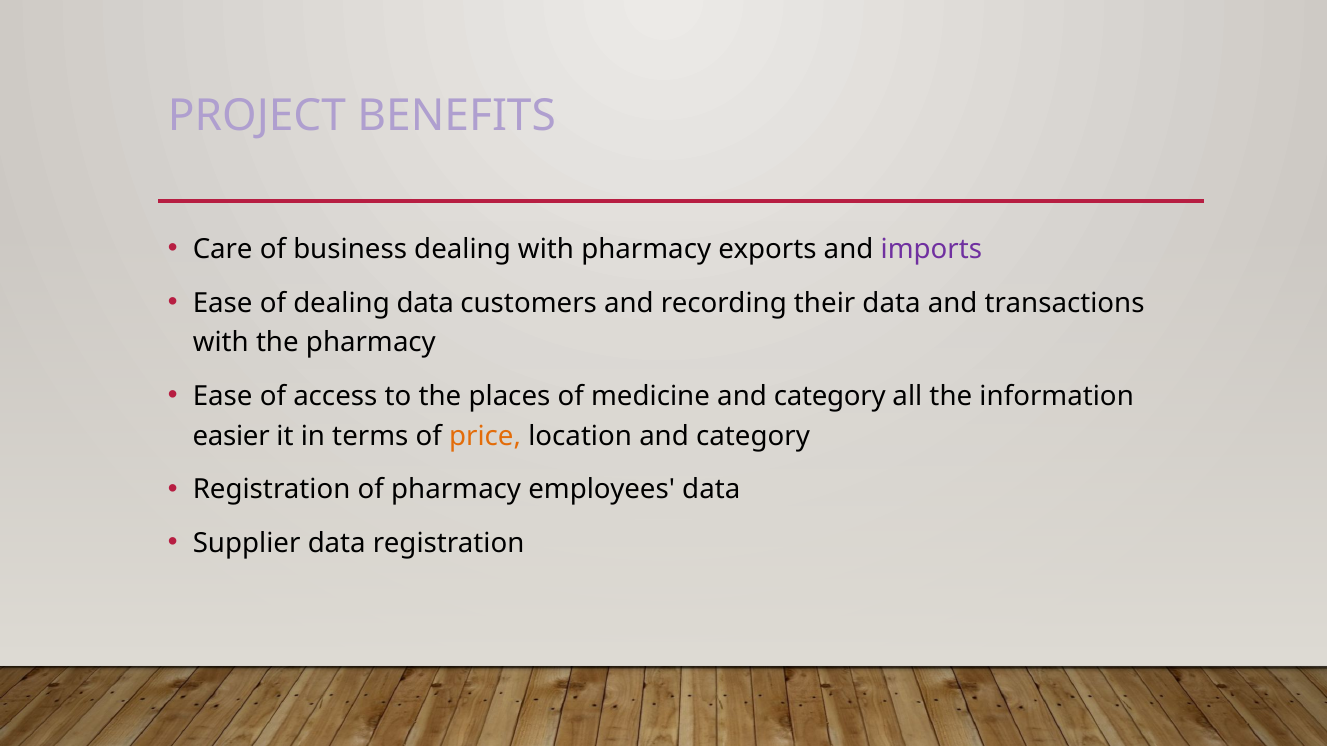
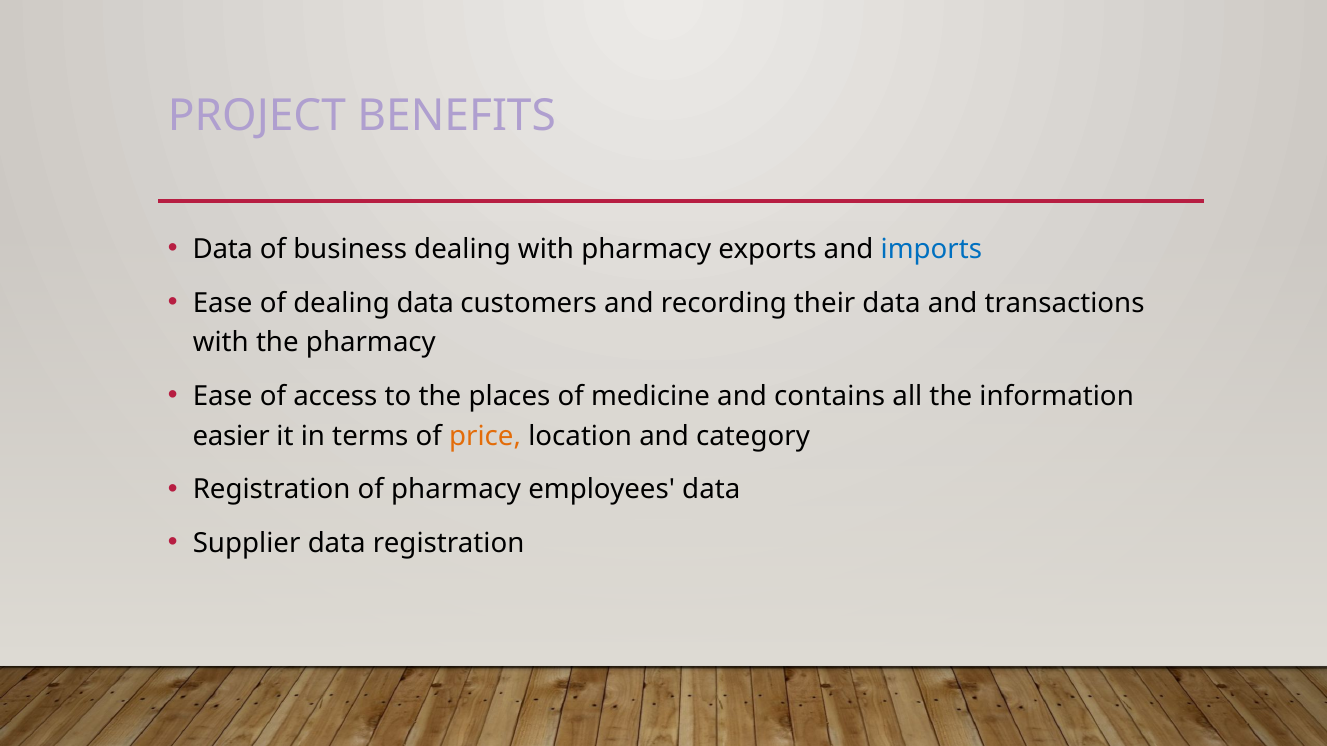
Care: Care -> Data (223, 250)
imports colour: purple -> blue (931, 250)
medicine and category: category -> contains (830, 397)
